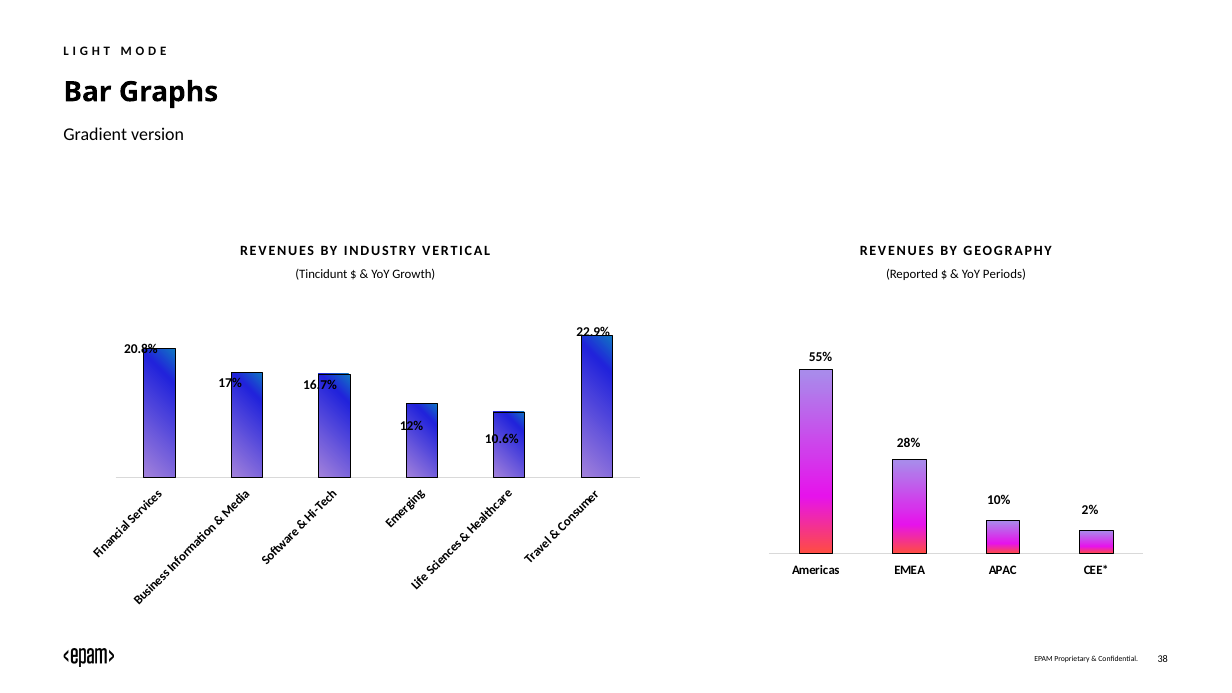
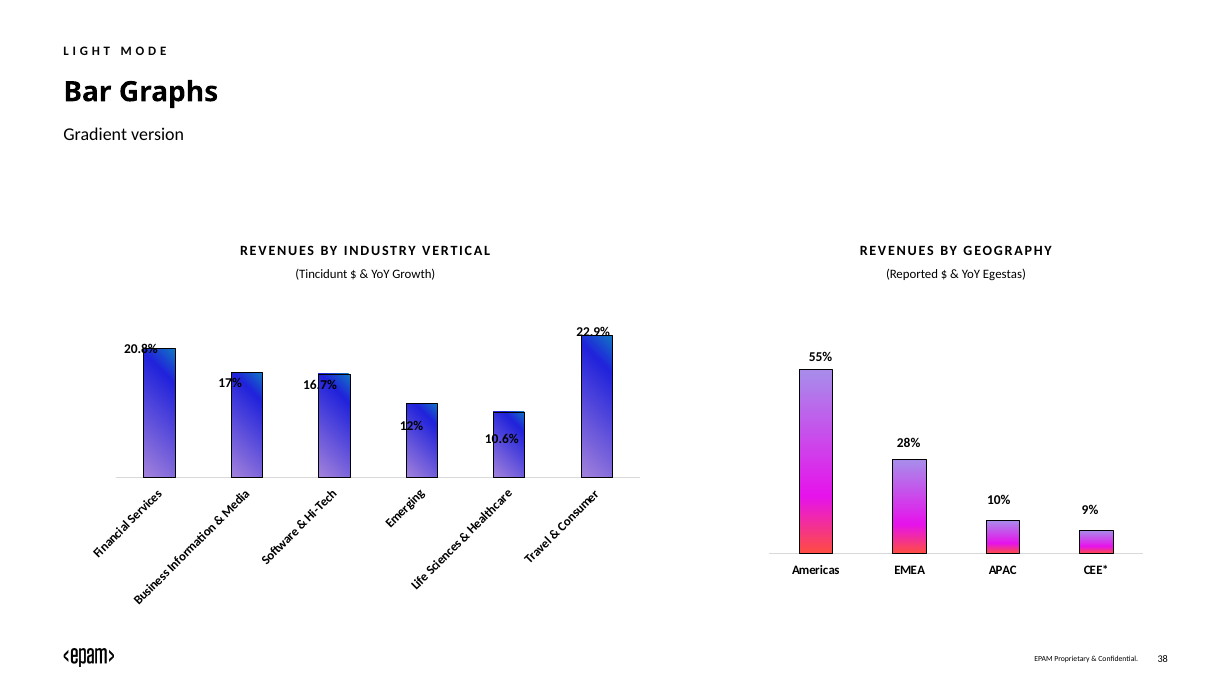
Periods: Periods -> Egestas (1004, 274)
2%: 2% -> 9% (1090, 510)
